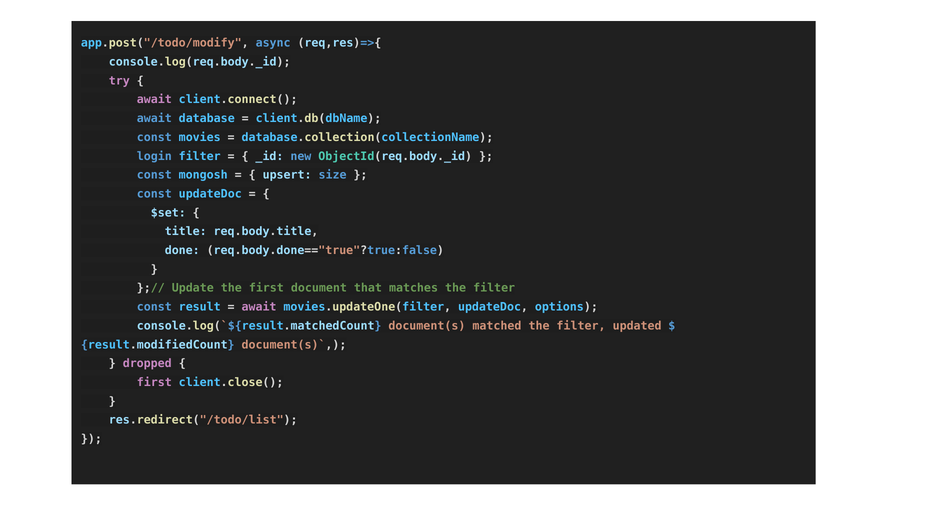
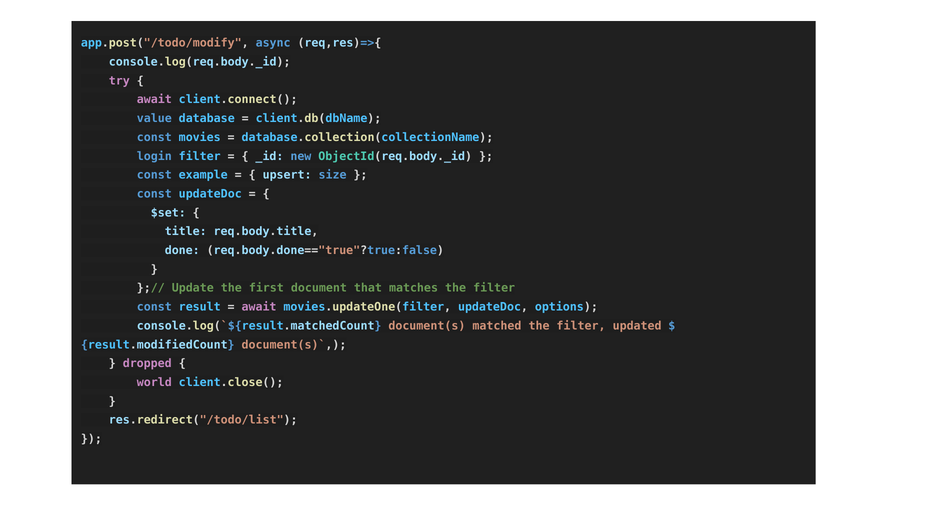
await: await -> value (154, 119)
mongosh: mongosh -> example (203, 175)
first: first -> world (154, 383)
